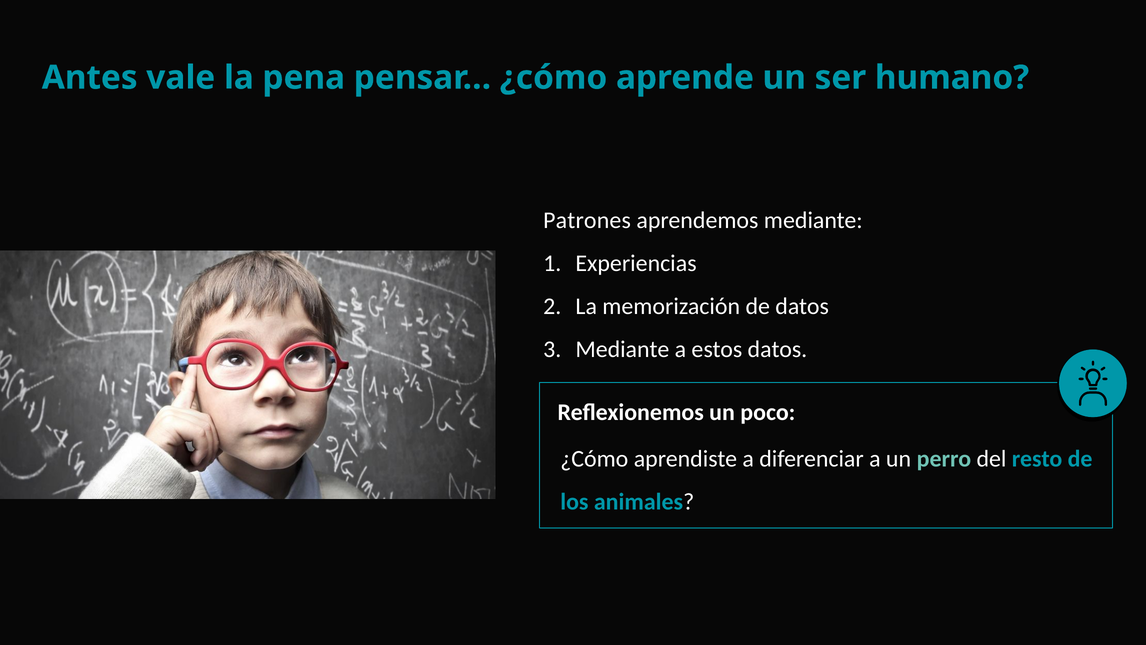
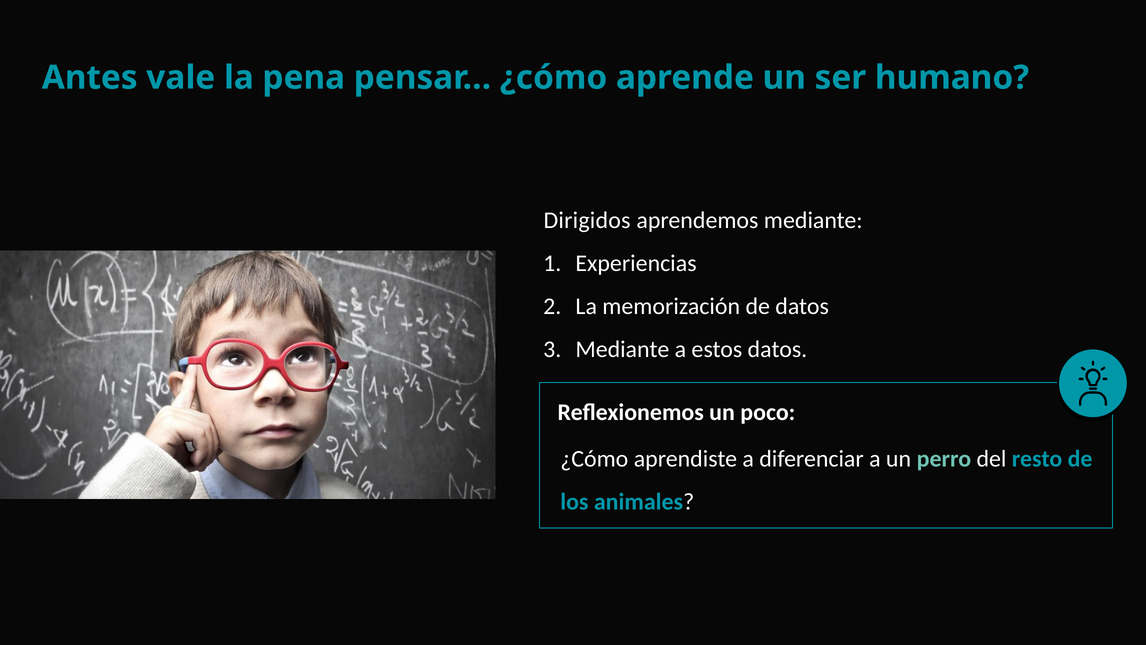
Patrones: Patrones -> Dirigidos (587, 220)
